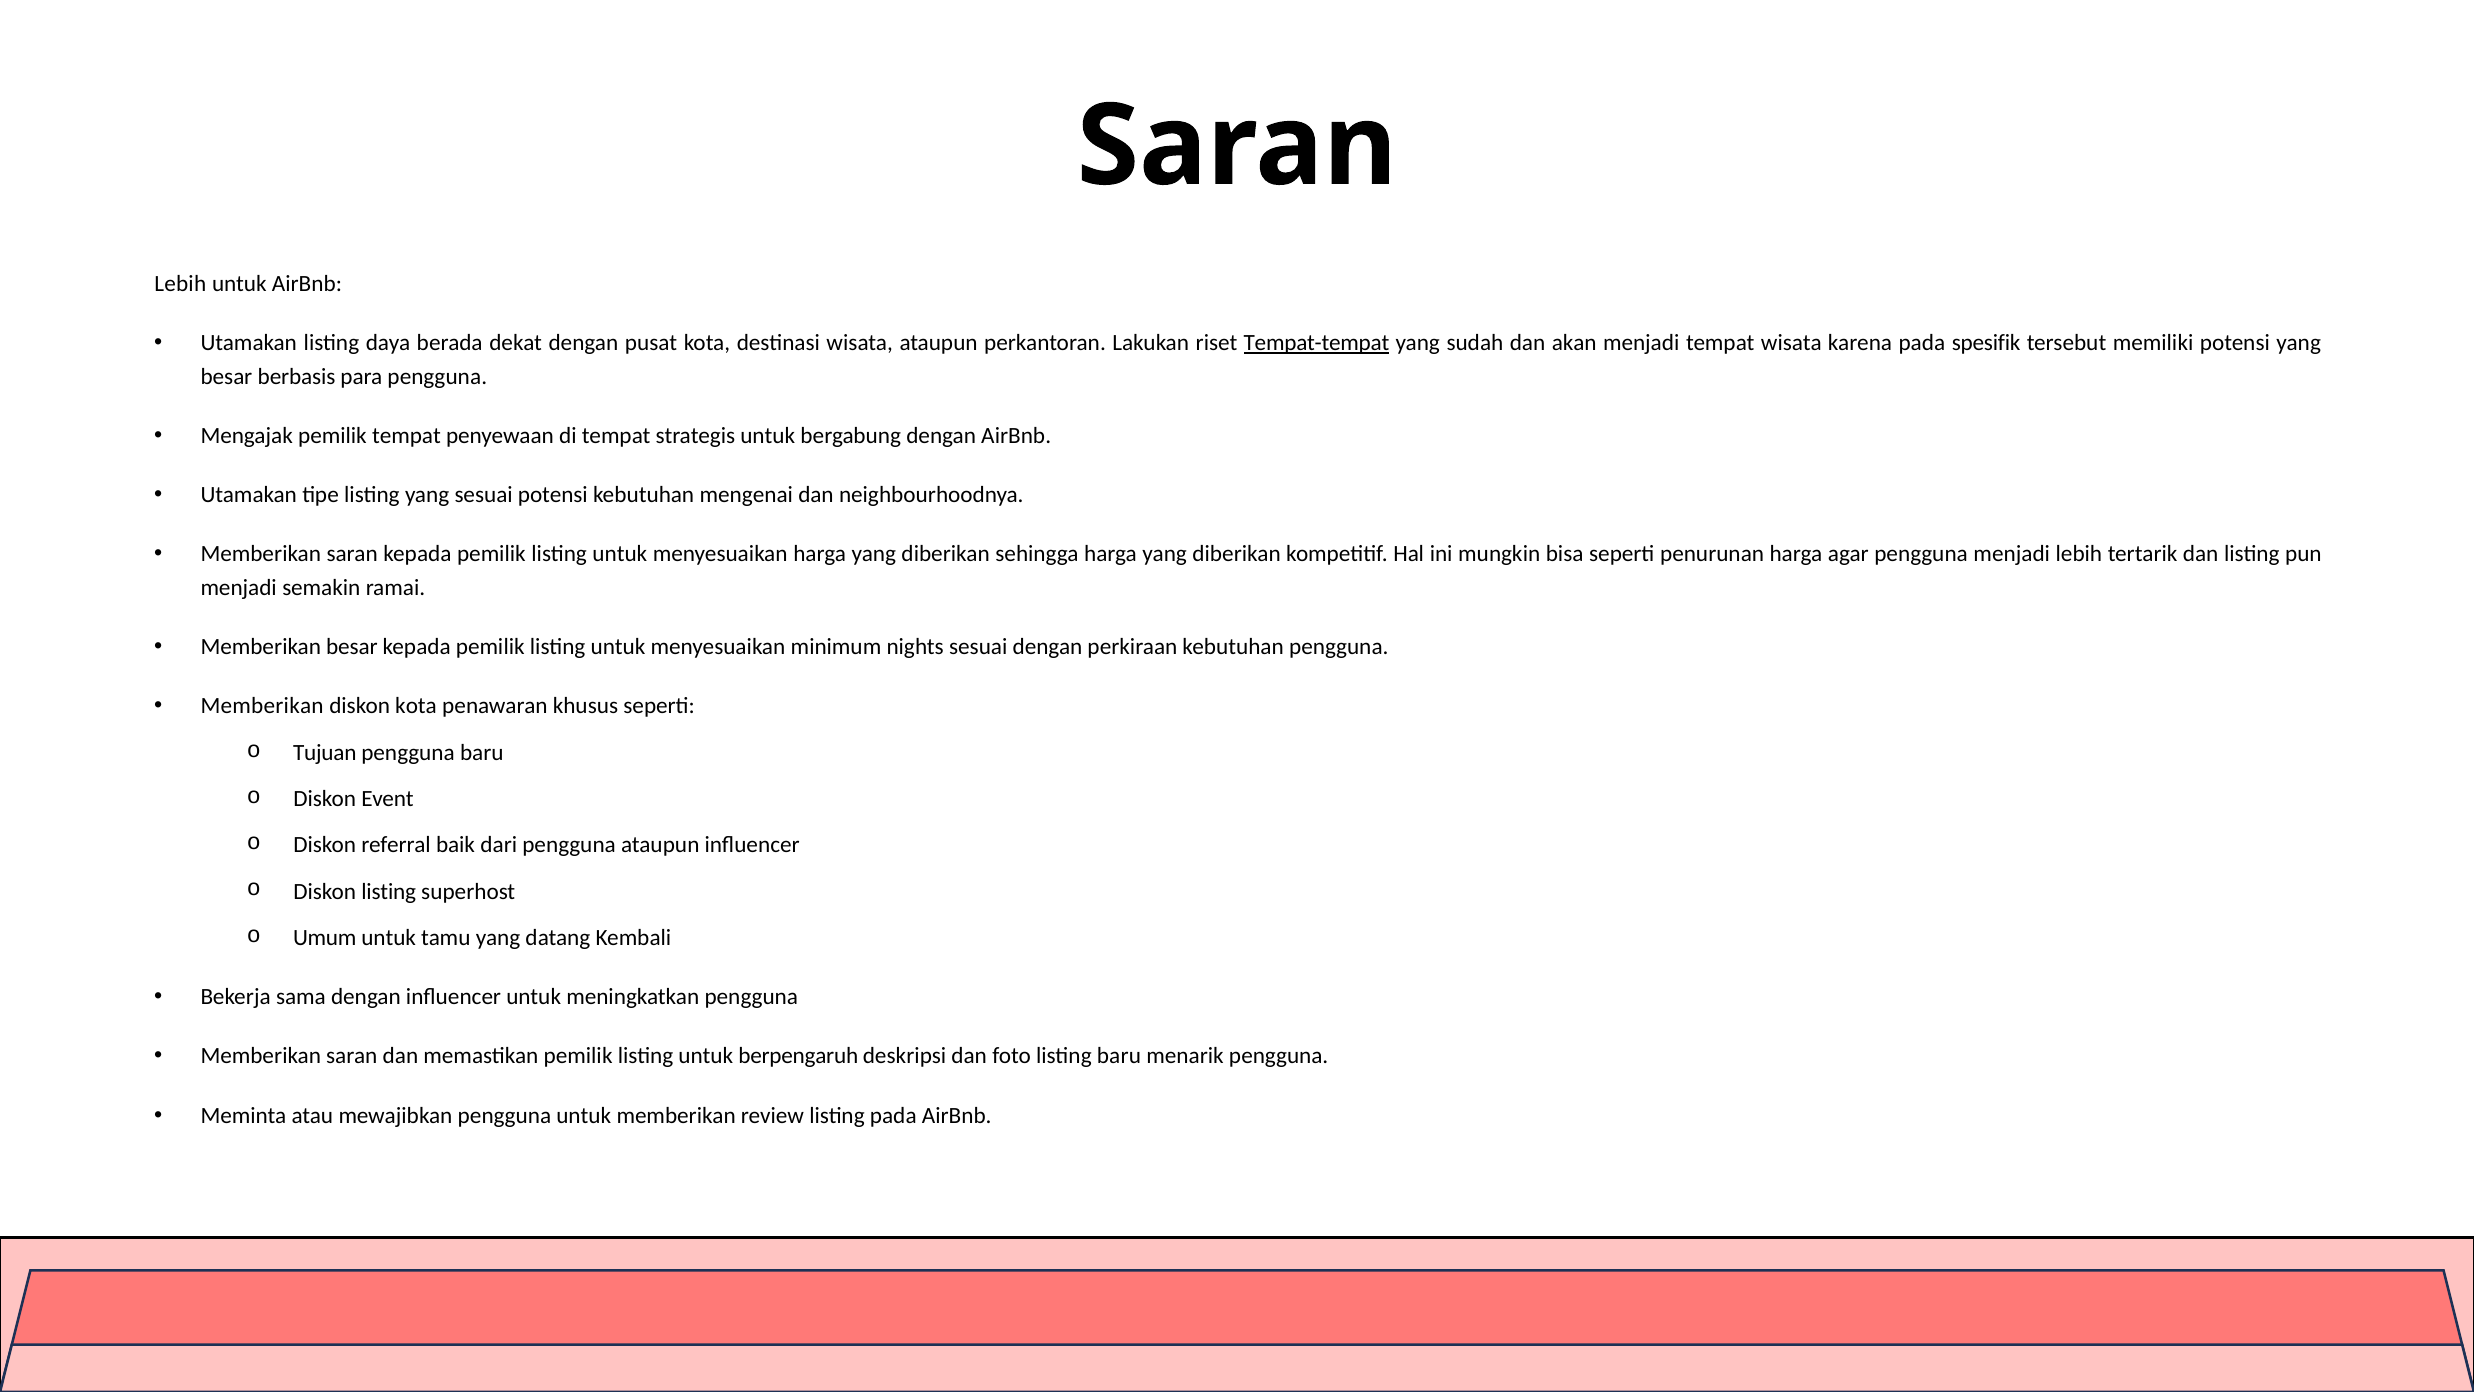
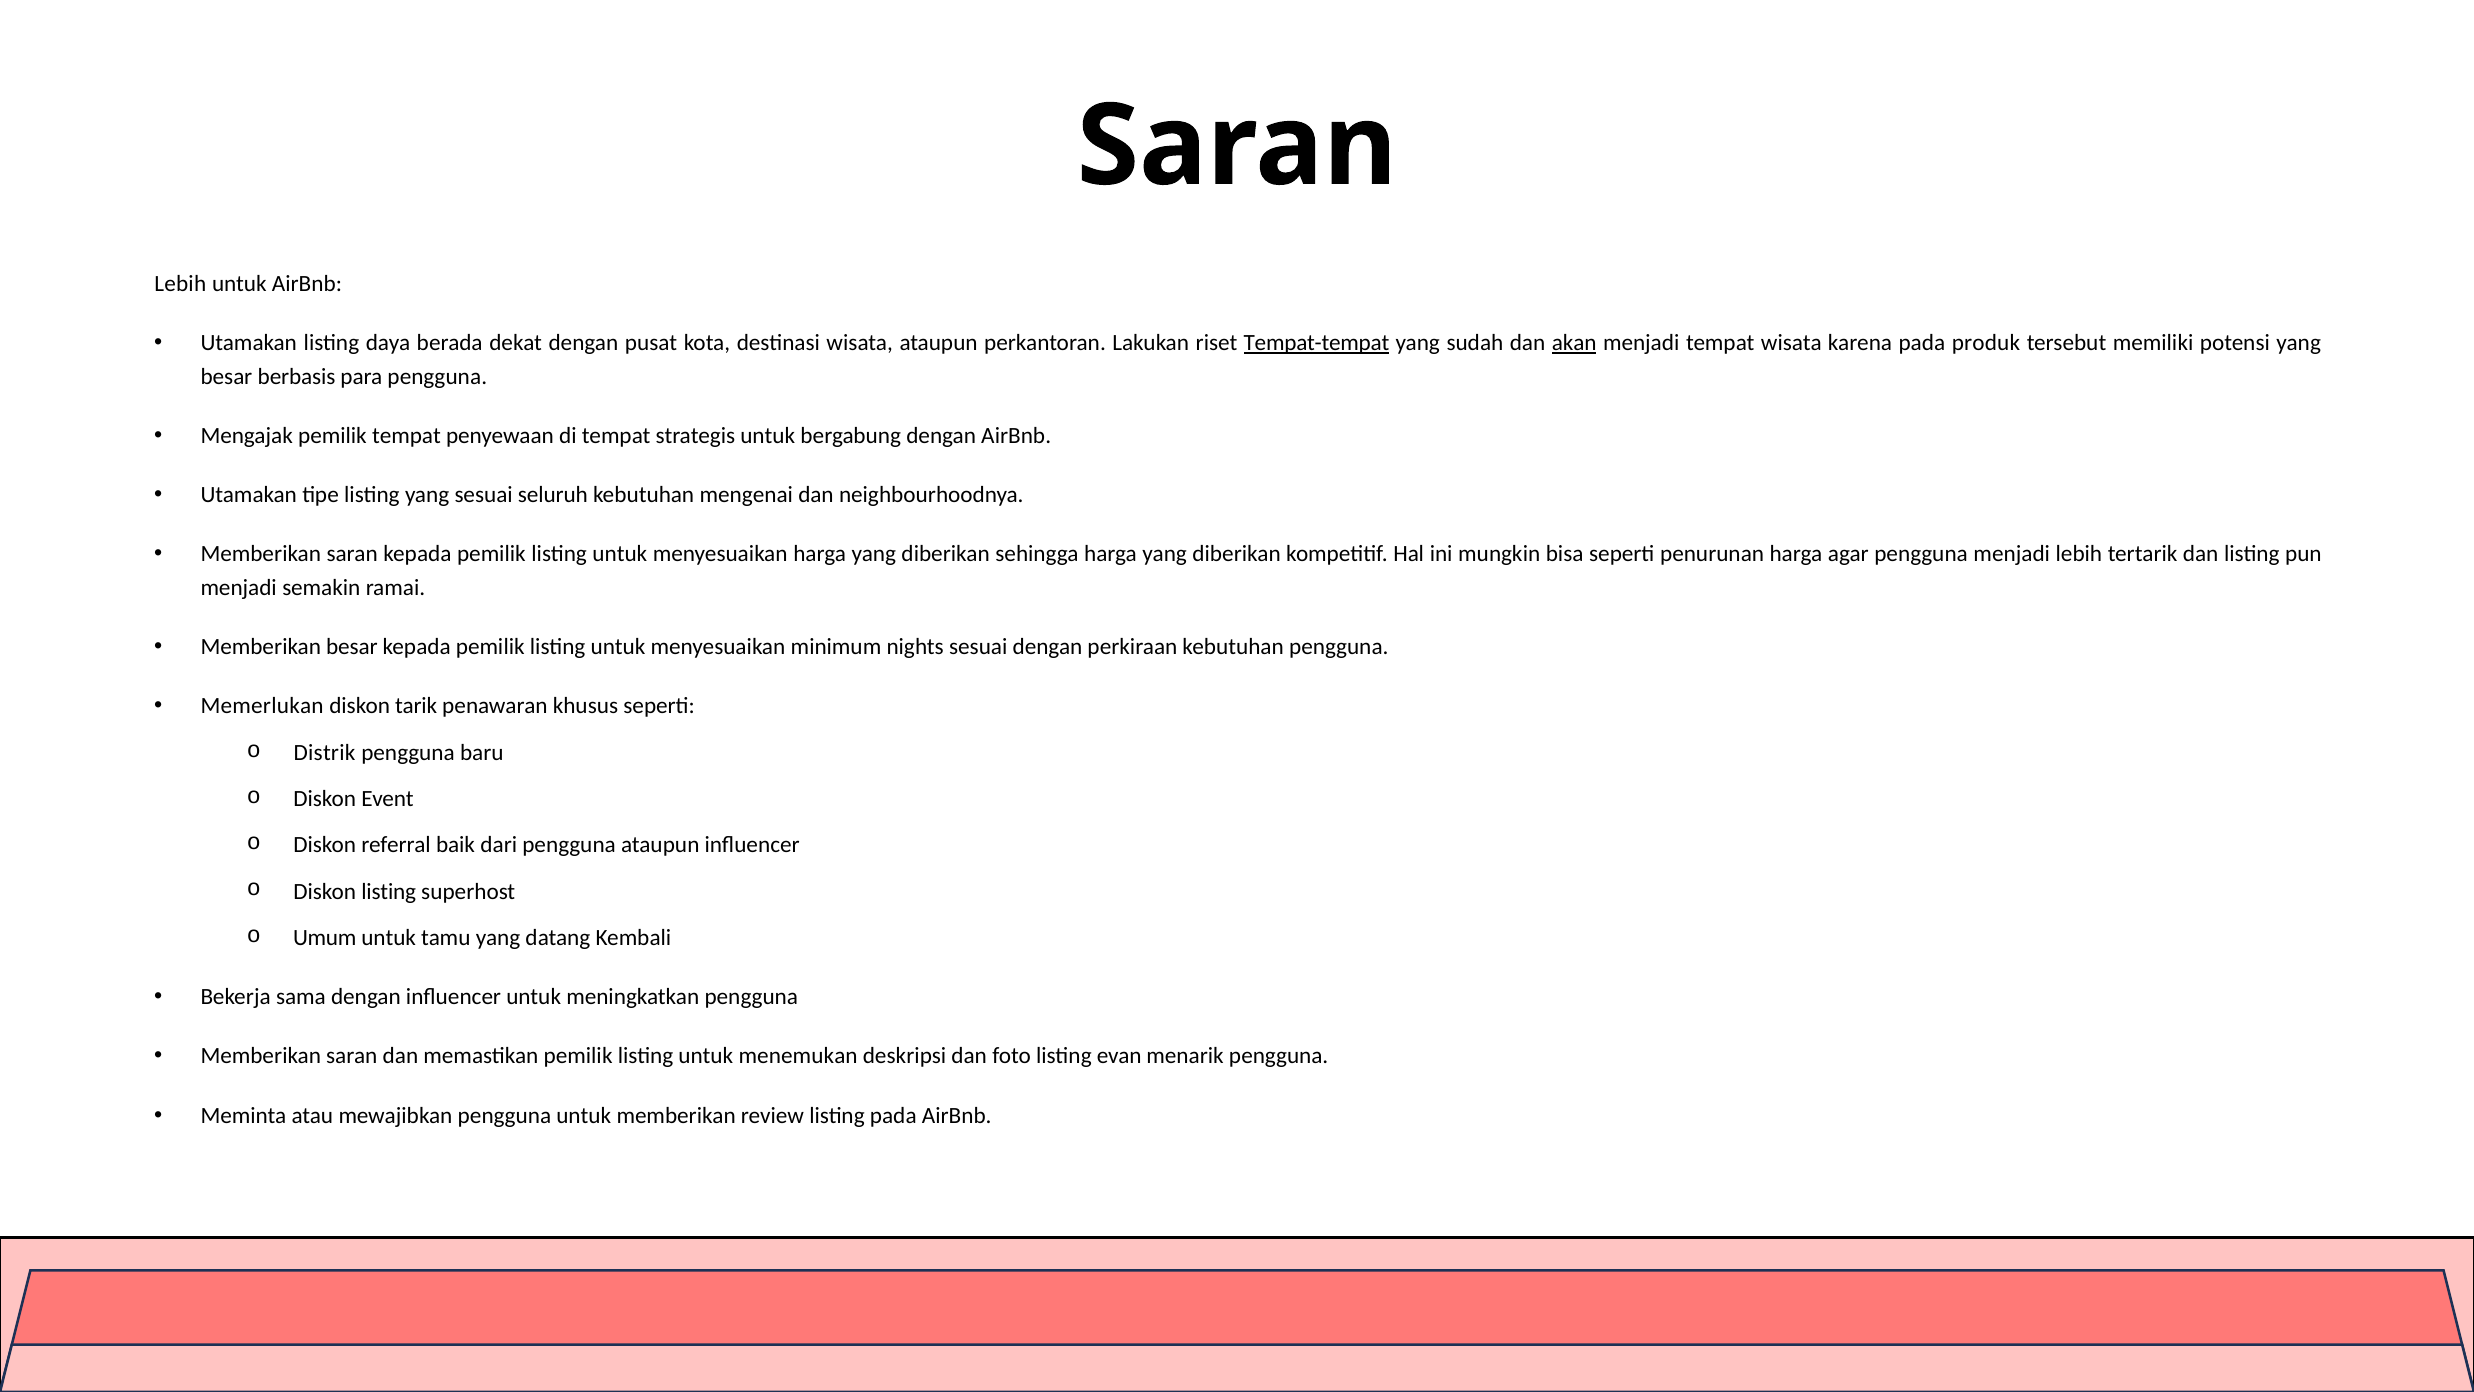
akan underline: none -> present (1574, 343)
spesifik: spesifik -> produk (1986, 343)
sesuai potensi: potensi -> seluruh (553, 495)
Memberikan: Memberikan -> Memerlukan (262, 706)
diskon kota: kota -> tarik (416, 706)
Tujuan: Tujuan -> Distrik (325, 752)
berpengaruh: berpengaruh -> menemukan (798, 1056)
listing baru: baru -> evan (1119, 1056)
